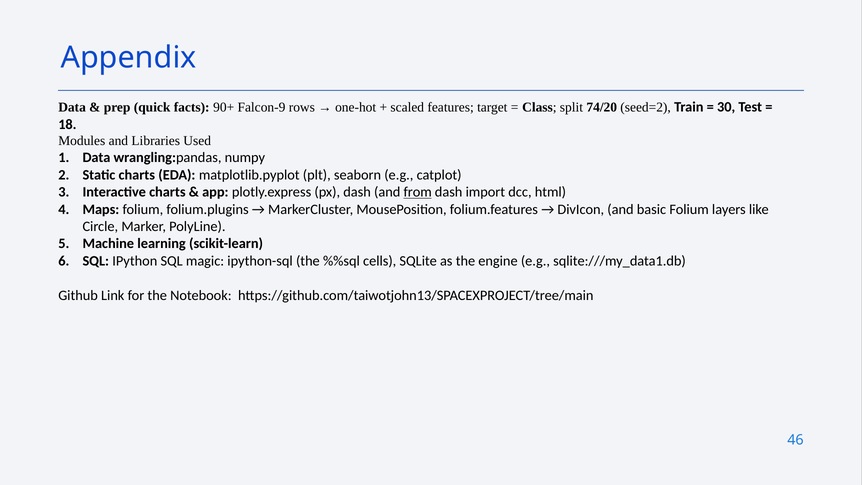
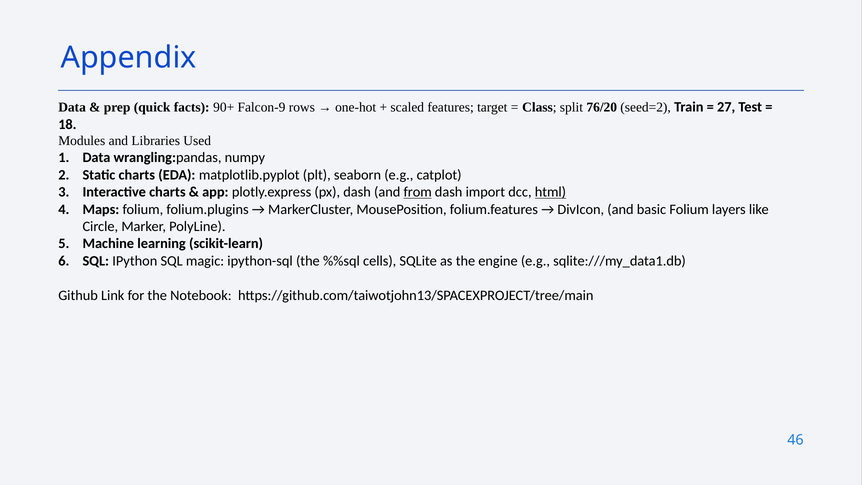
74/20: 74/20 -> 76/20 (602, 107)
30: 30 -> 27 (726, 107)
html underline: none -> present (550, 192)
